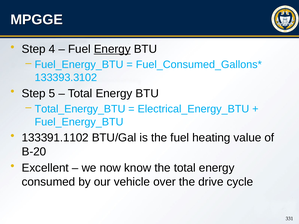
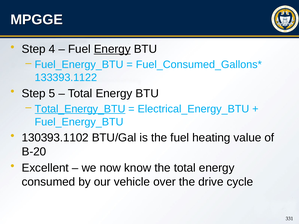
133393.3102: 133393.3102 -> 133393.1122 (66, 78)
Total_Energy_BTU underline: none -> present (80, 109)
133391.1102: 133391.1102 -> 130393.1102 (55, 138)
